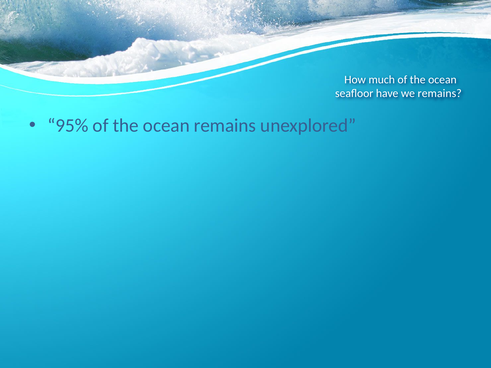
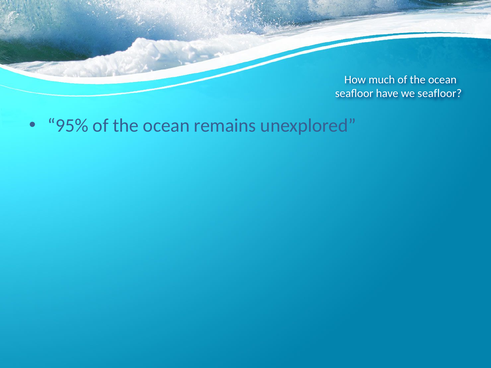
we remains: remains -> seafloor (440, 93)
